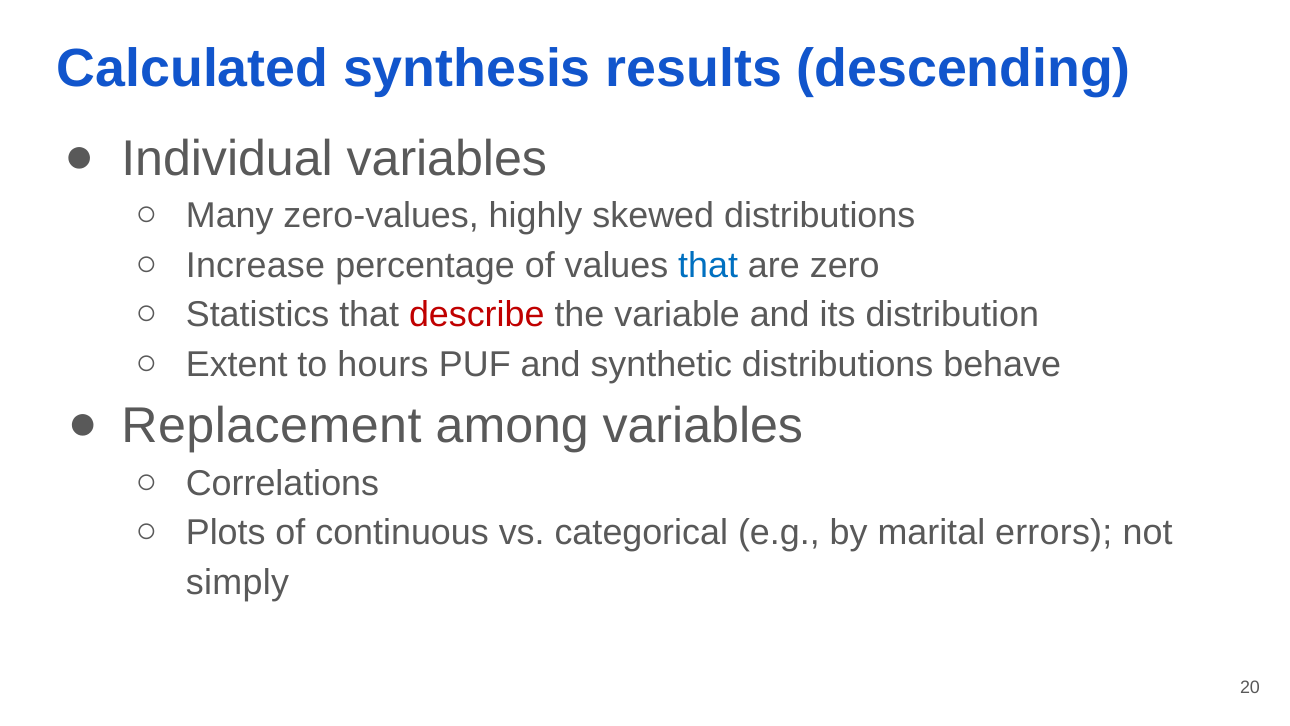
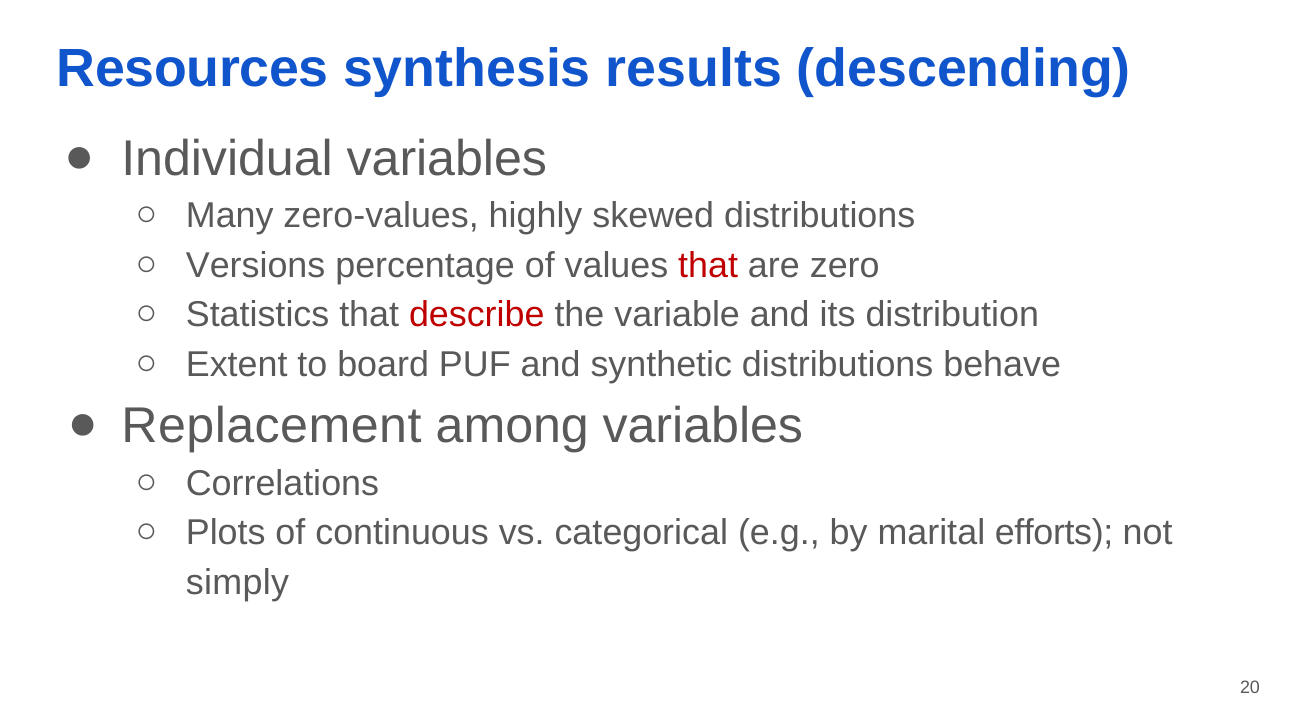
Calculated: Calculated -> Resources (193, 69)
Increase: Increase -> Versions (256, 265)
that colour: blue -> red (708, 265)
hours: hours -> board (383, 364)
errors: errors -> efforts (1054, 533)
